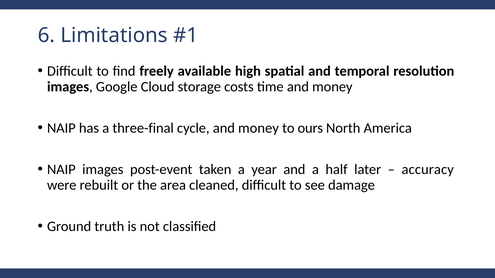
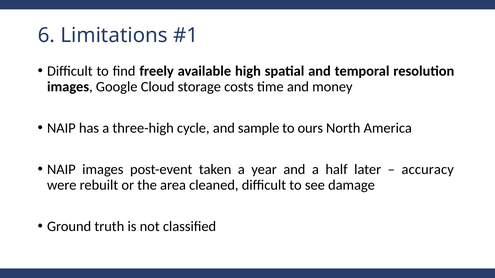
three-final: three-final -> three-high (143, 128)
cycle and money: money -> sample (259, 128)
